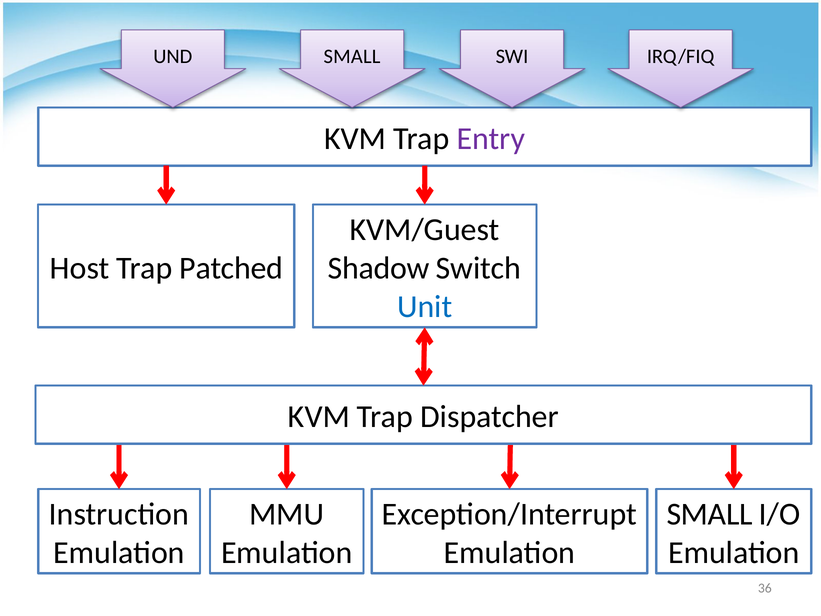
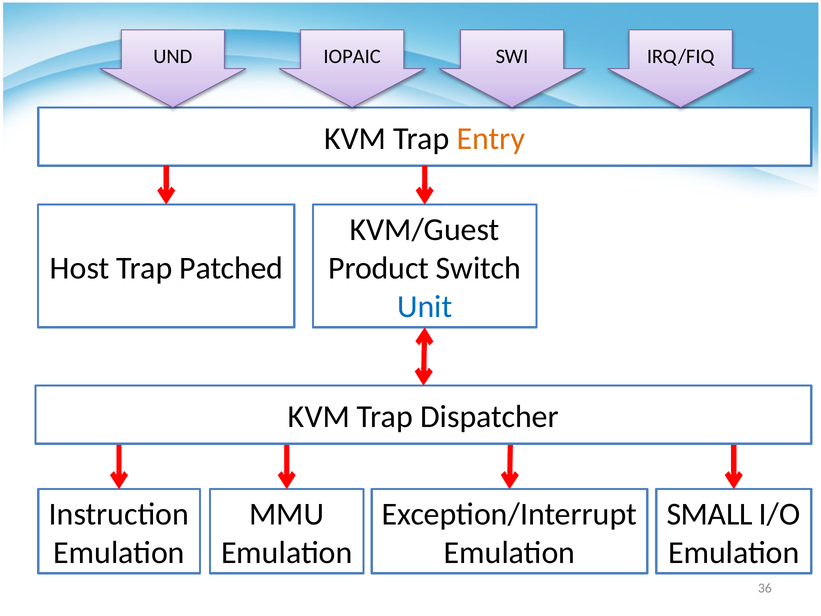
UND SMALL: SMALL -> IOPAIC (352, 56)
Entry colour: purple -> orange (491, 139)
Shadow: Shadow -> Product (379, 268)
